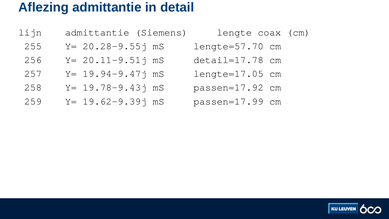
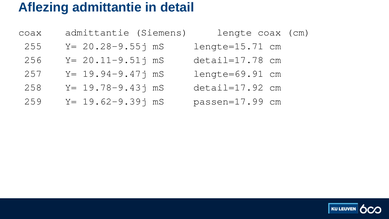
lijn: lijn -> coax (30, 32)
lengte=57.70: lengte=57.70 -> lengte=15.71 (229, 46)
lengte=17.05: lengte=17.05 -> lengte=69.91 (229, 74)
passen=17.92: passen=17.92 -> detail=17.92 (229, 87)
